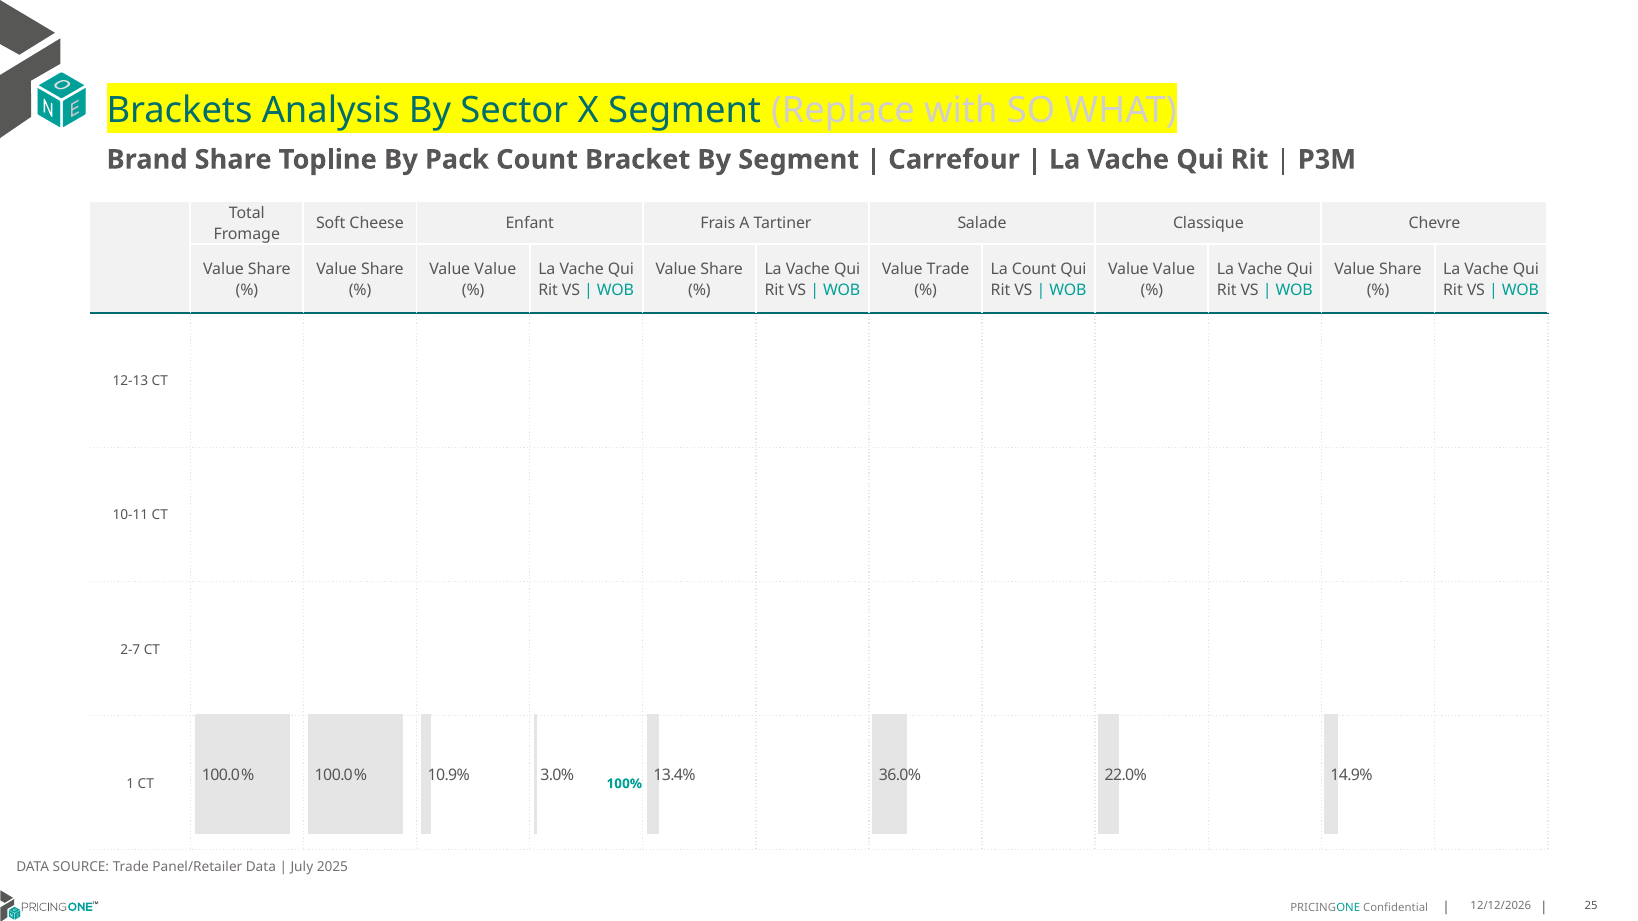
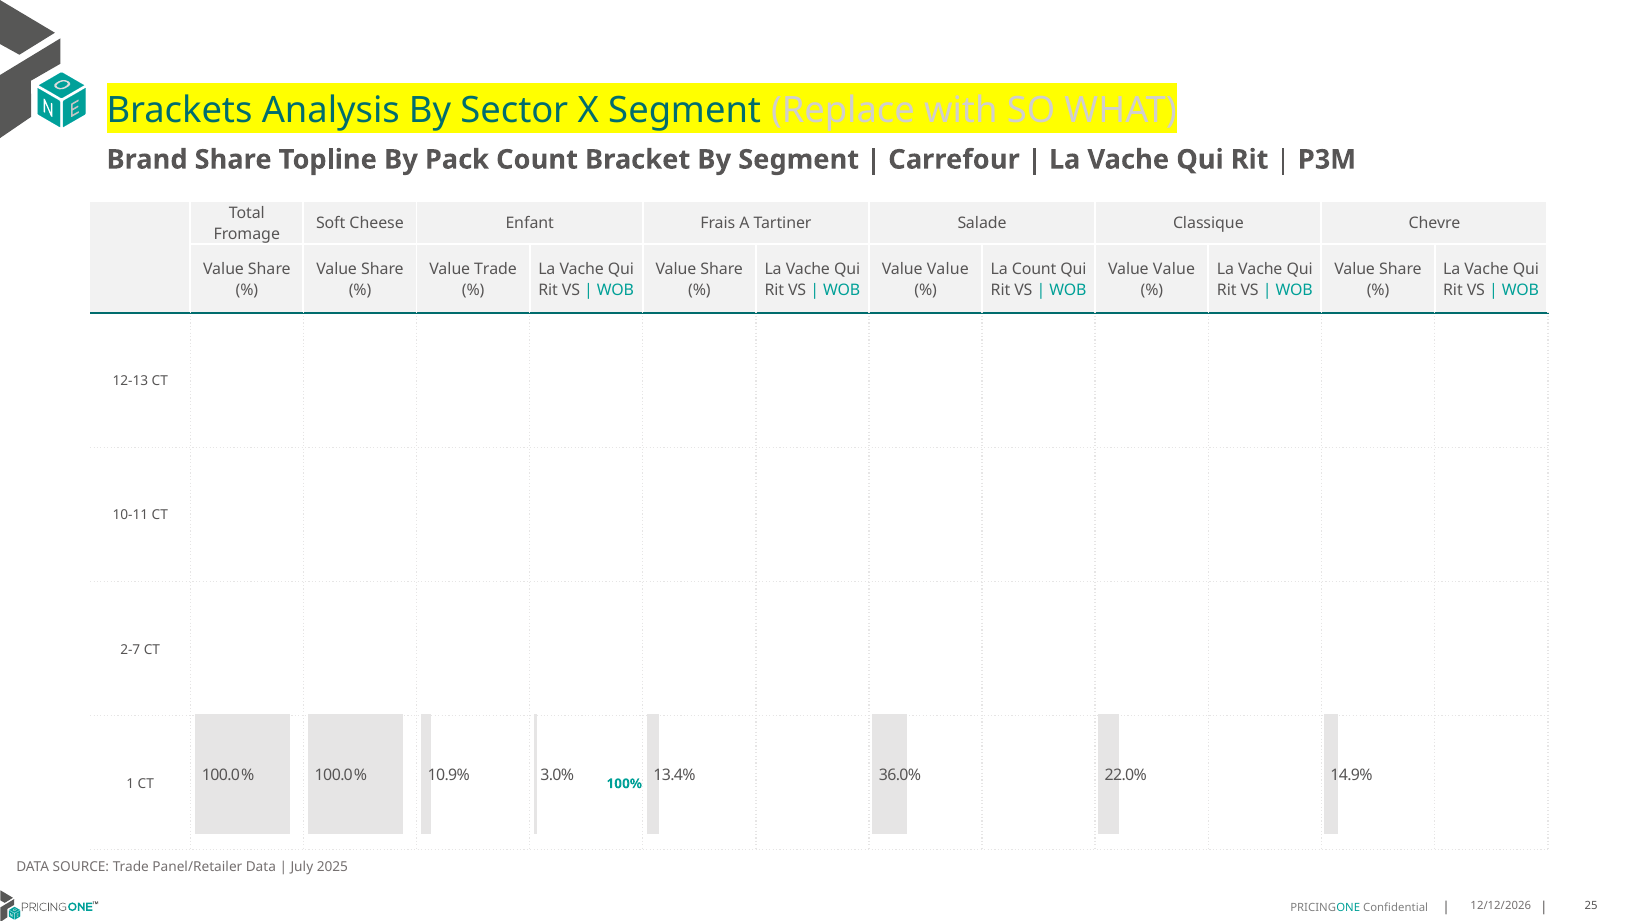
Value: Value -> Trade (495, 269)
Trade: Trade -> Value (948, 269)
